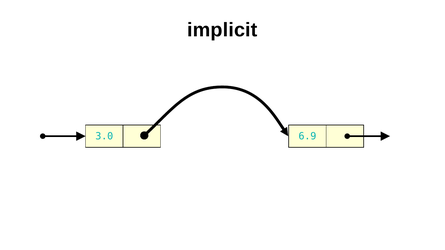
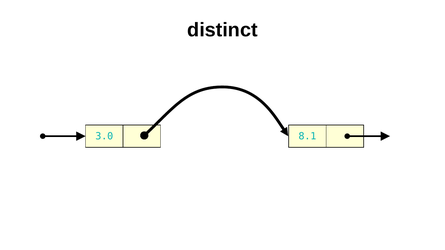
implicit: implicit -> distinct (222, 30)
6.9: 6.9 -> 8.1 (307, 136)
